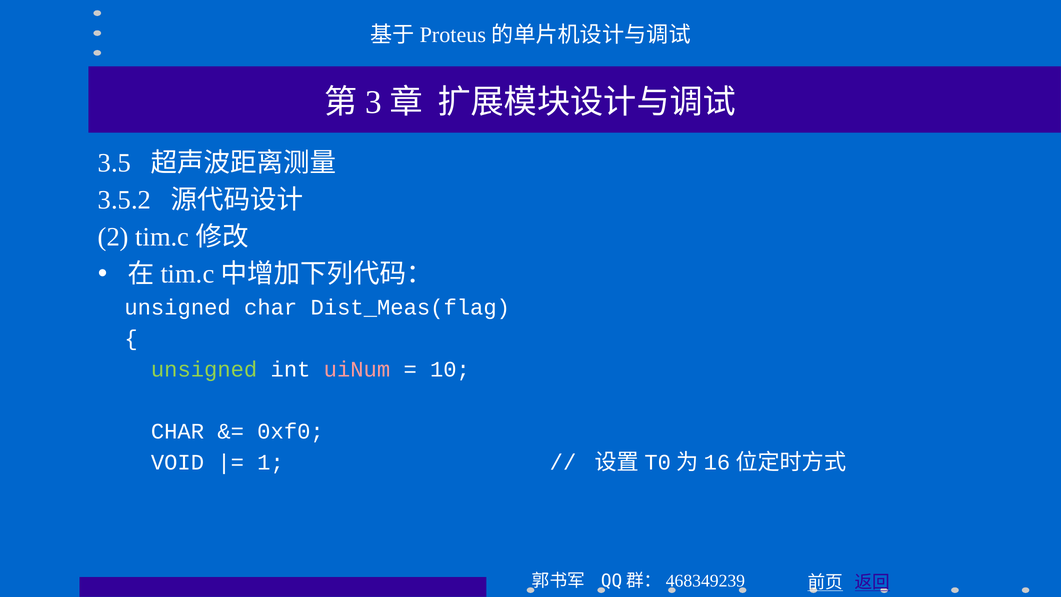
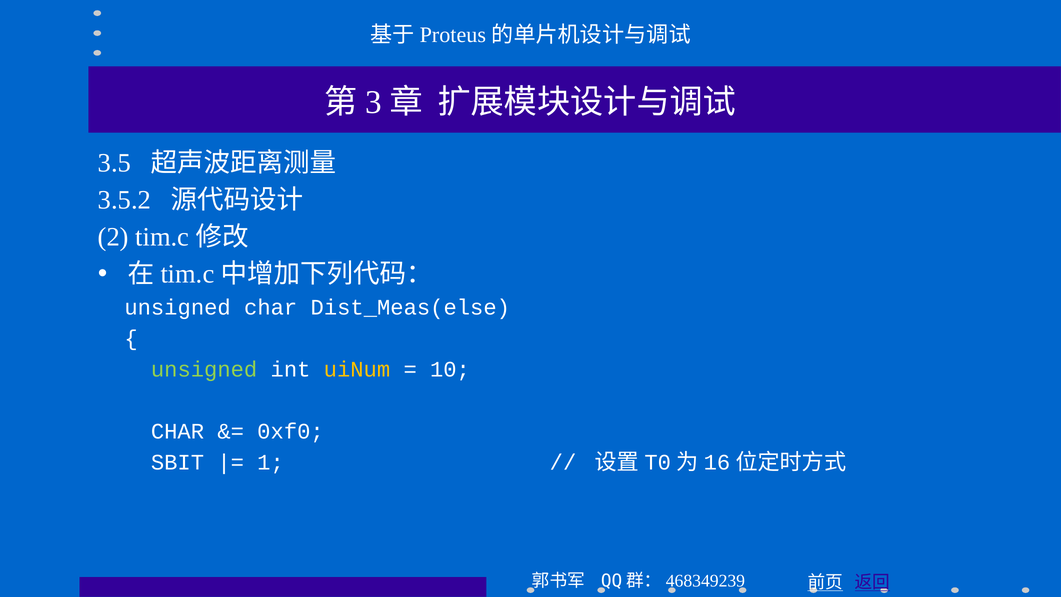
Dist_Meas(flag: Dist_Meas(flag -> Dist_Meas(else (410, 307)
uiNum colour: pink -> yellow (357, 369)
VOID: VOID -> SBIT (177, 462)
